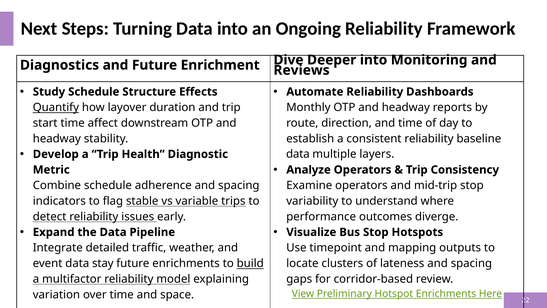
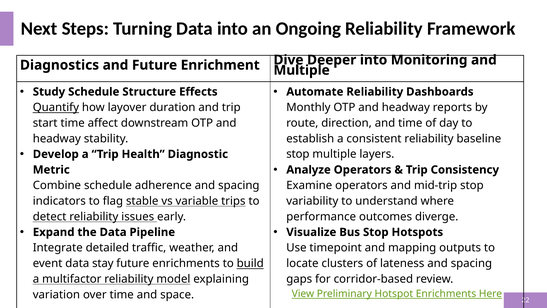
Reviews: Reviews -> Multiple (302, 70)
data: data -> stop (298, 154)
